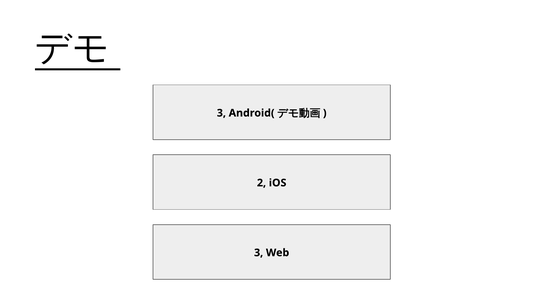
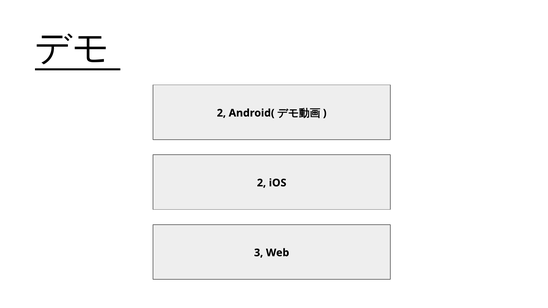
3: 3 -> 2 (221, 113)
